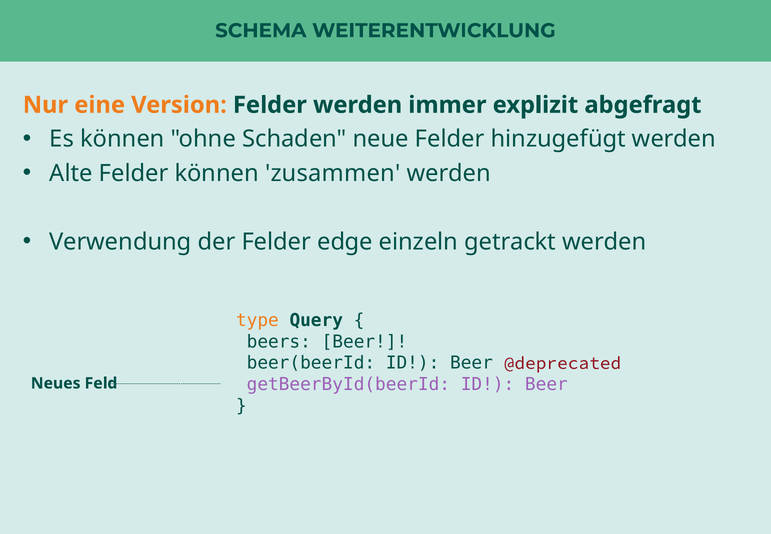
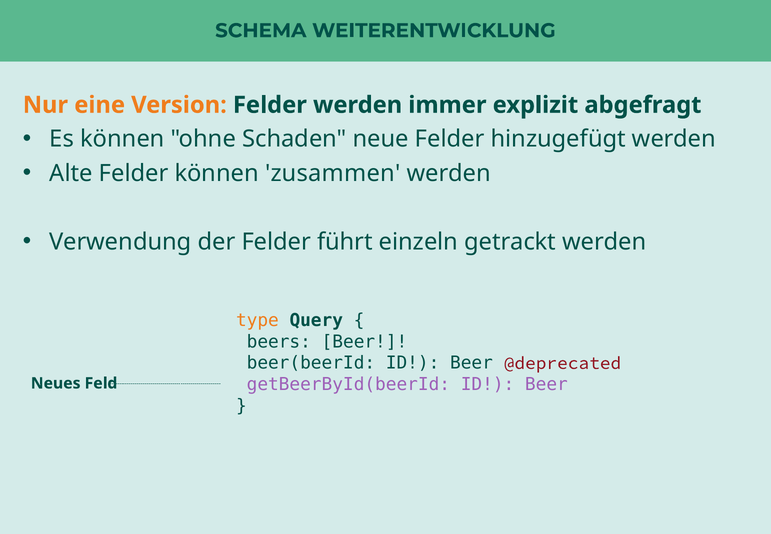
edge: edge -> führt (345, 242)
